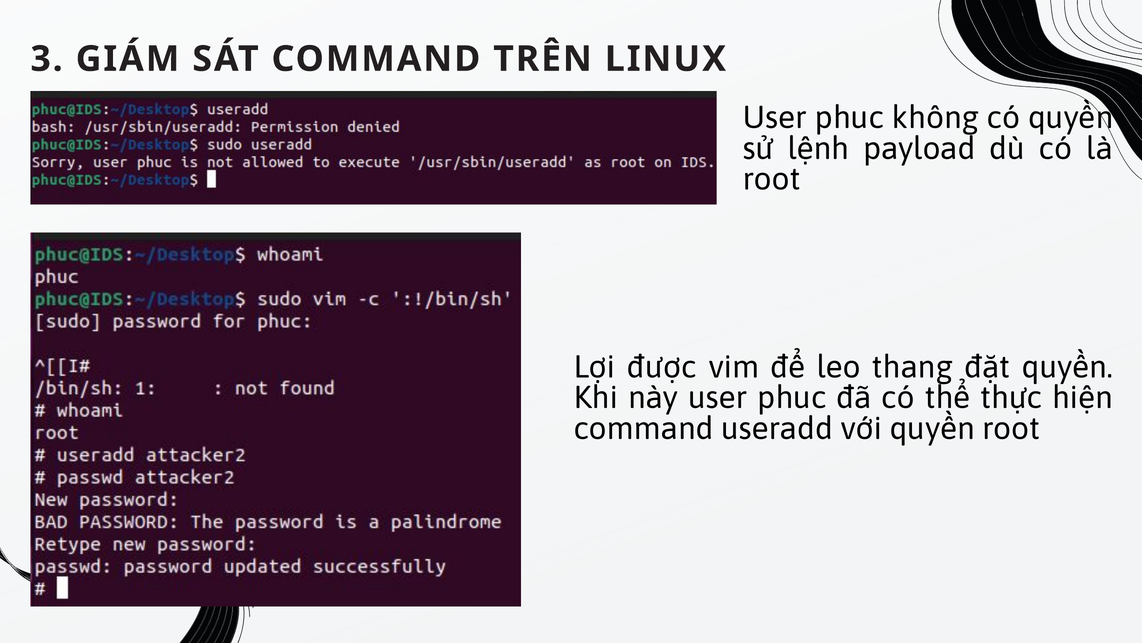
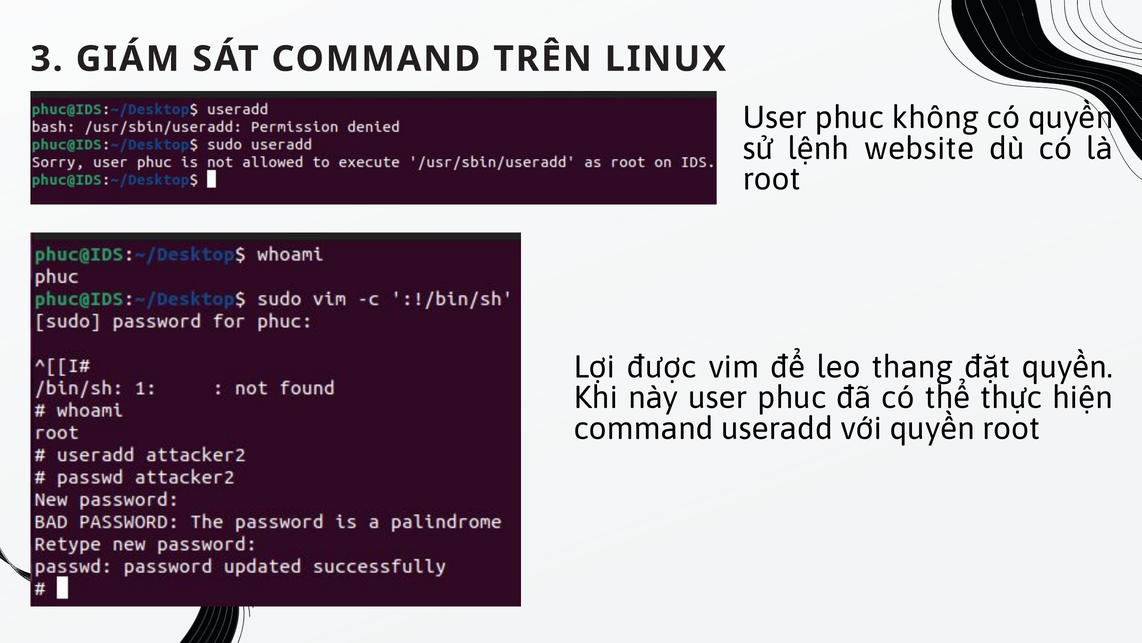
payload: payload -> website (919, 149)
